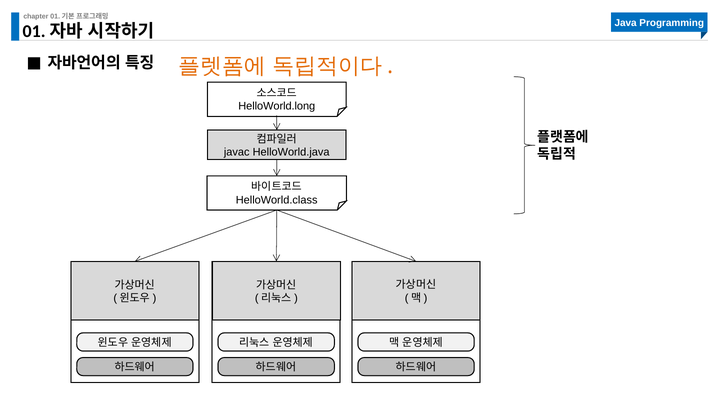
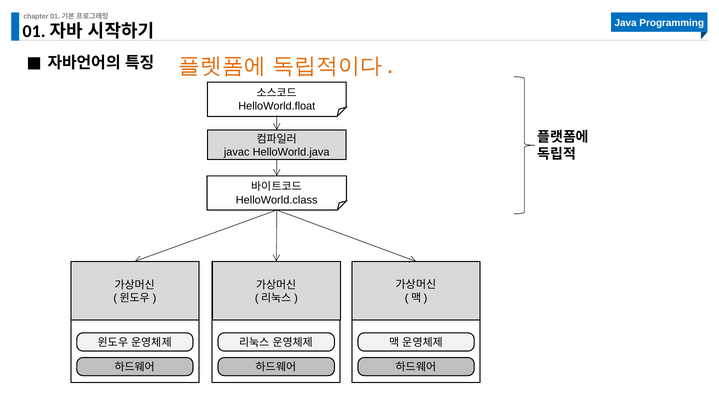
HelloWorld.long: HelloWorld.long -> HelloWorld.float (277, 106)
